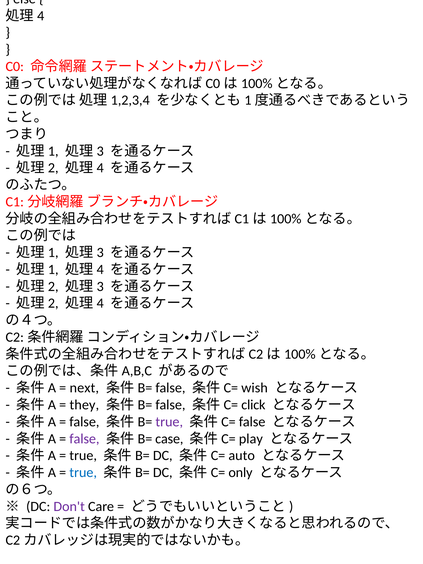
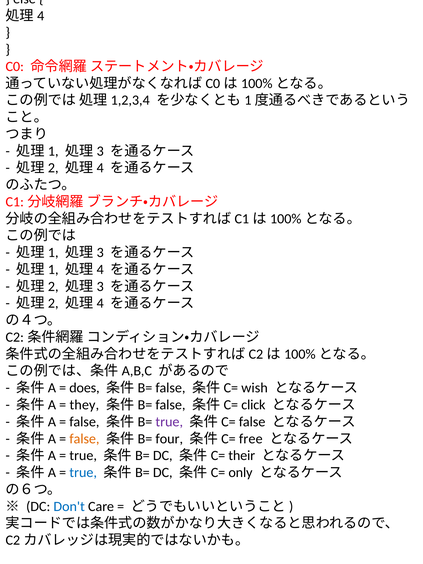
next: next -> does (84, 388)
false colour: purple -> orange (84, 439)
case: case -> four (169, 439)
play: play -> free (251, 439)
auto: auto -> their (242, 456)
Don't colour: purple -> blue (69, 506)
